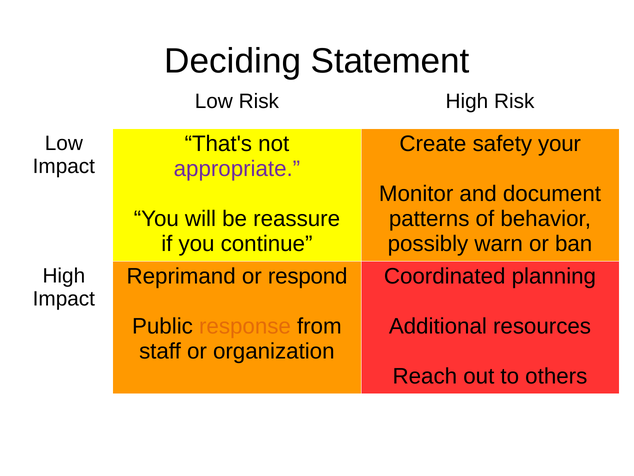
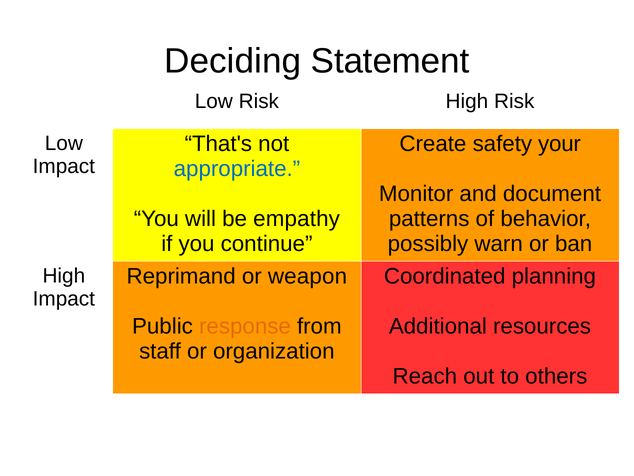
appropriate colour: purple -> blue (237, 169)
reassure: reassure -> empathy (297, 219)
respond: respond -> weapon (308, 276)
